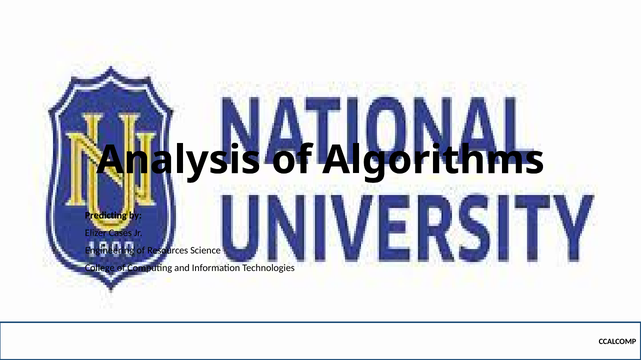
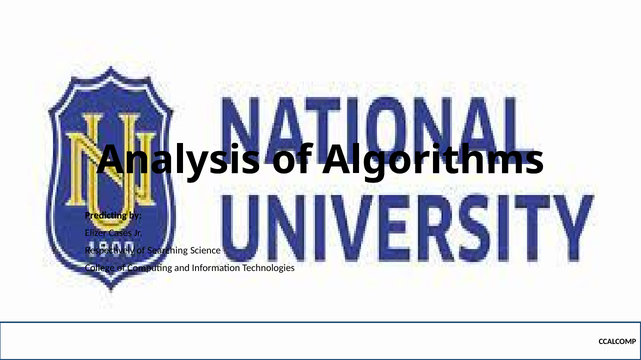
Engineering: Engineering -> Respectively (110, 251)
Resources: Resources -> Searching (168, 251)
